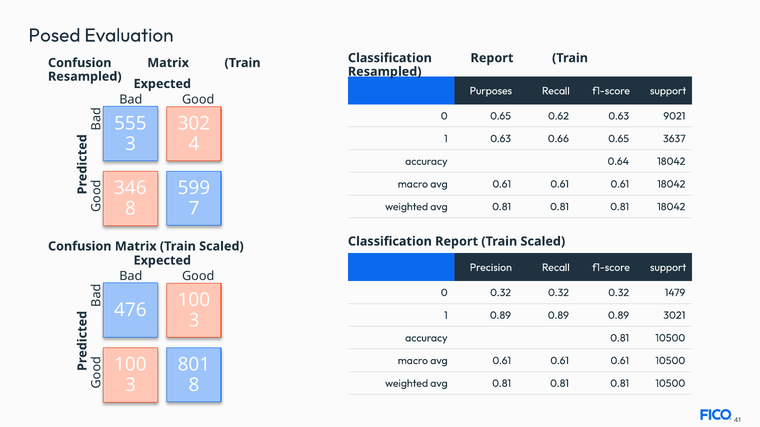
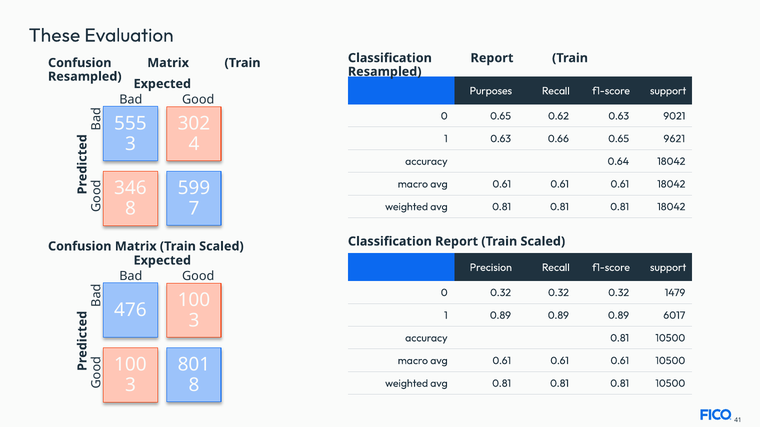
Posed: Posed -> These (54, 35)
3637: 3637 -> 9621 (674, 139)
3021: 3021 -> 6017 (674, 316)
